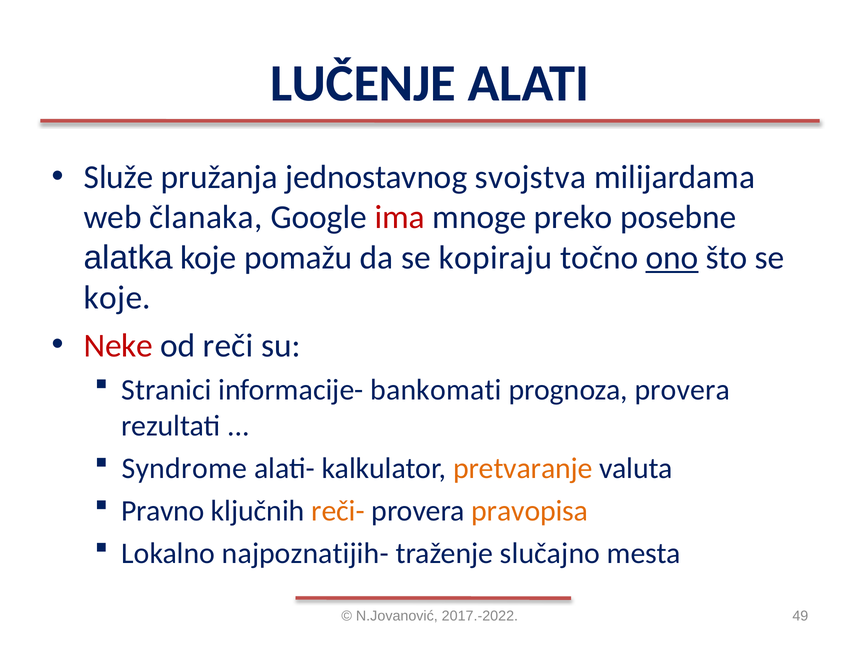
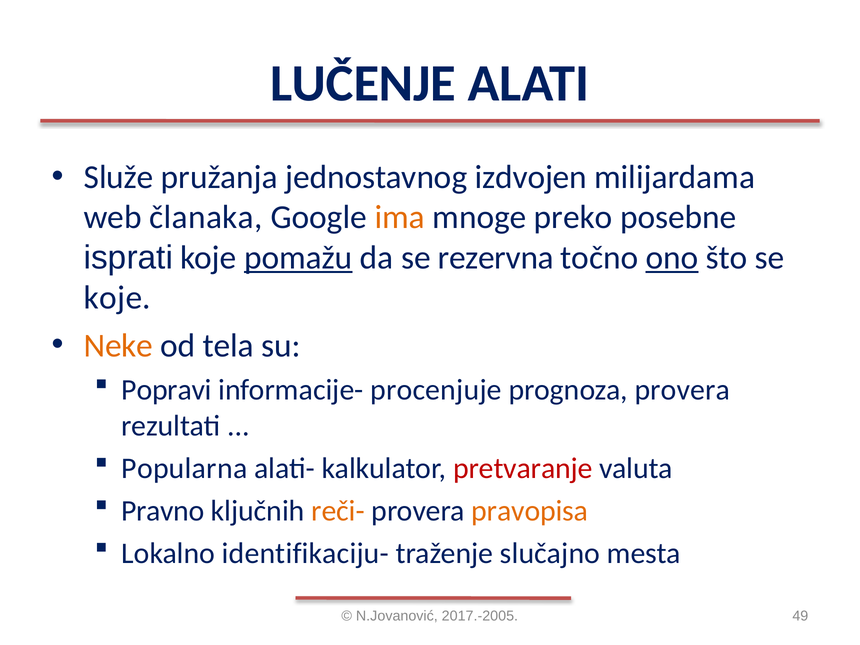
svojstva: svojstva -> izdvojen (531, 177)
ima colour: red -> orange (400, 217)
alatka: alatka -> isprati (128, 258)
pomažu underline: none -> present (298, 258)
kopiraju: kopiraju -> rezervna (496, 258)
Neke colour: red -> orange (118, 345)
reči: reči -> tela (228, 345)
Stranici: Stranici -> Popravi (167, 390)
bankomati: bankomati -> procenjuje (436, 390)
Syndrome: Syndrome -> Popularna (184, 468)
pretvaranje colour: orange -> red (523, 468)
najpoznatijih-: najpoznatijih- -> identifikaciju- (305, 553)
2017.-2022: 2017.-2022 -> 2017.-2005 (480, 616)
